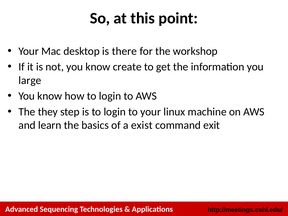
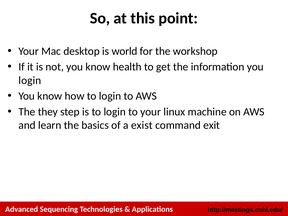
there: there -> world (125, 51)
create: create -> health (127, 67)
large: large -> login (30, 80)
